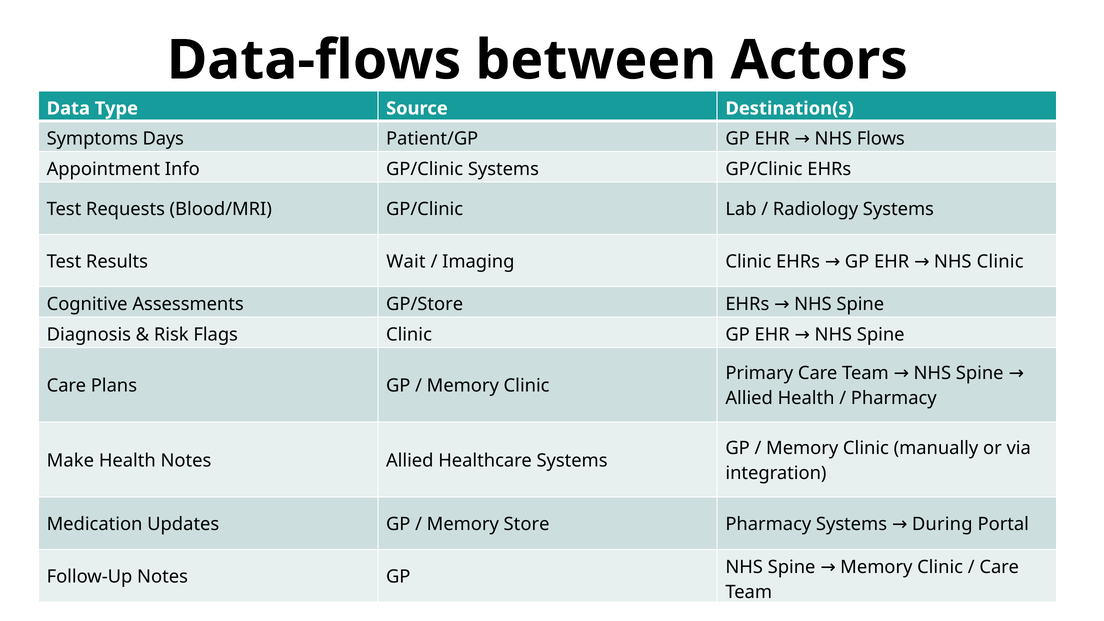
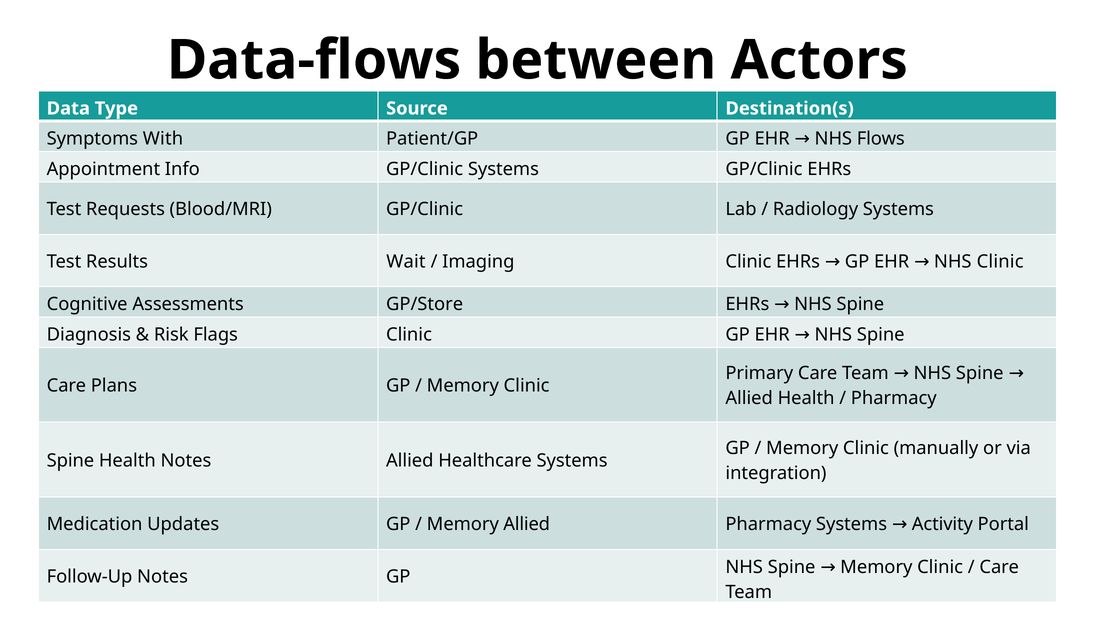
Days: Days -> With (163, 139)
Make: Make -> Spine (70, 461)
Memory Store: Store -> Allied (527, 524)
During: During -> Activity (942, 524)
